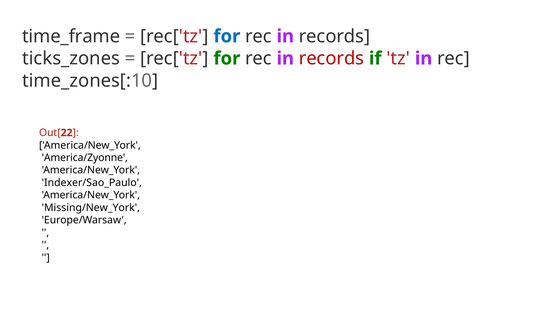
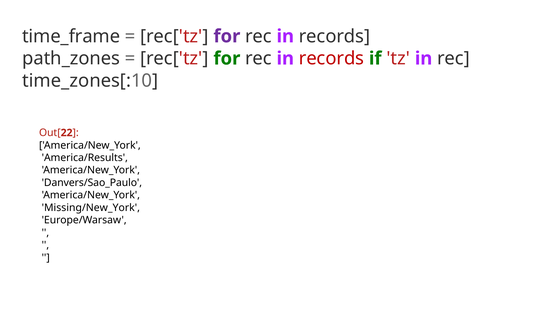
for colour: blue -> purple (227, 36)
ticks_zones: ticks_zones -> path_zones (71, 58)
America/Zyonne: America/Zyonne -> America/Results (85, 158)
Indexer/Sao_Paulo: Indexer/Sao_Paulo -> Danvers/Sao_Paulo (92, 182)
